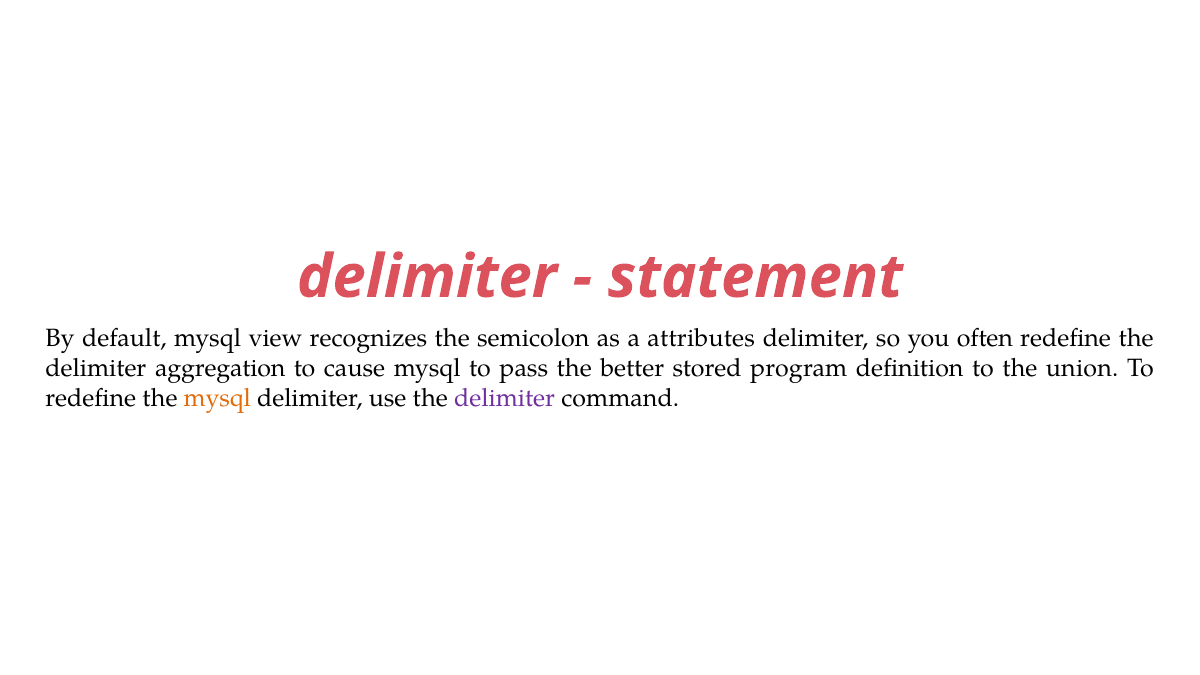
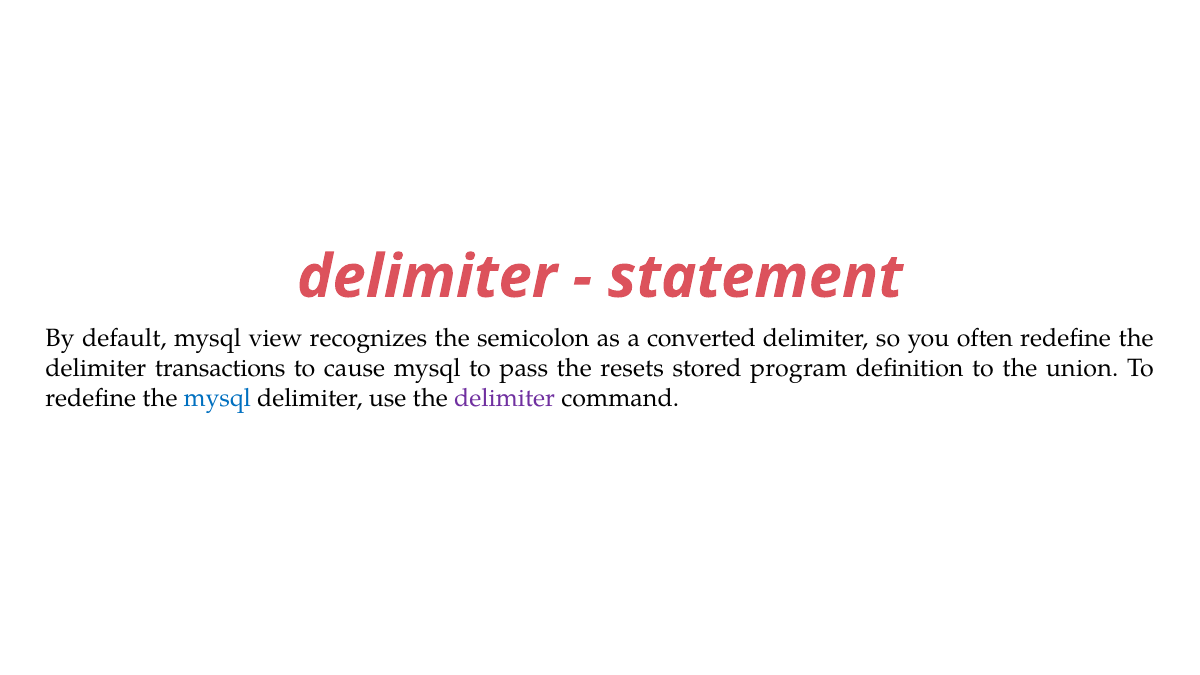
attributes: attributes -> converted (702, 339)
aggregation: aggregation -> transactions (220, 369)
better: better -> resets (632, 369)
mysql colour: orange -> blue (217, 399)
